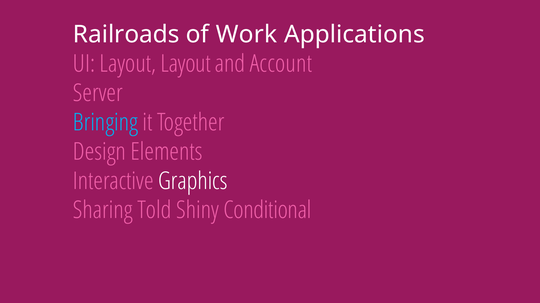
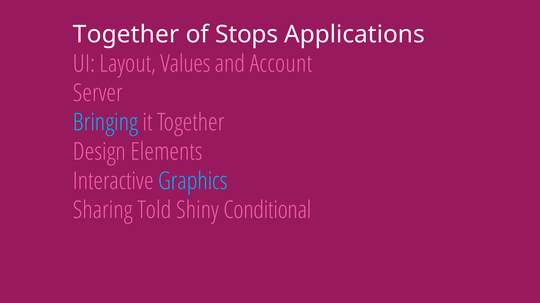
Railroads: Railroads -> Together (126, 35)
Work: Work -> Stops (247, 35)
Layout Layout: Layout -> Values (186, 64)
Graphics colour: white -> light blue (193, 181)
